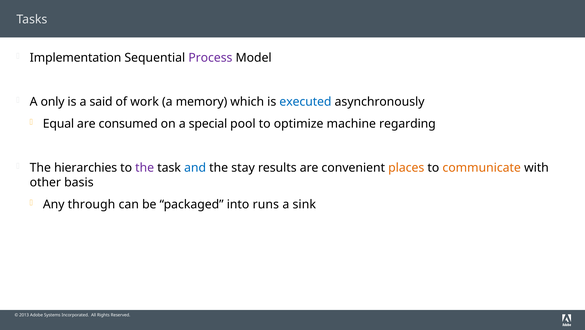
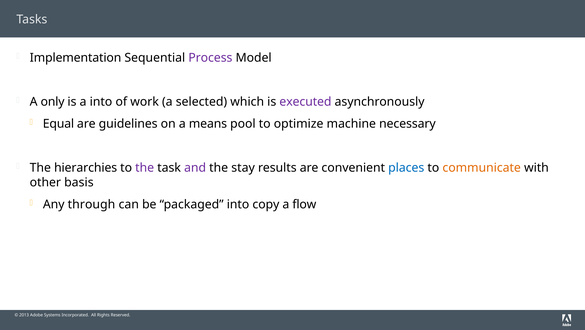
a said: said -> into (101, 102)
memory: memory -> selected (201, 102)
executed colour: blue -> purple (305, 102)
consumed: consumed -> guidelines (128, 123)
special: special -> means (208, 123)
regarding: regarding -> necessary (407, 123)
and colour: blue -> purple (195, 167)
places colour: orange -> blue (406, 167)
runs: runs -> copy (266, 204)
sink: sink -> flow (304, 204)
